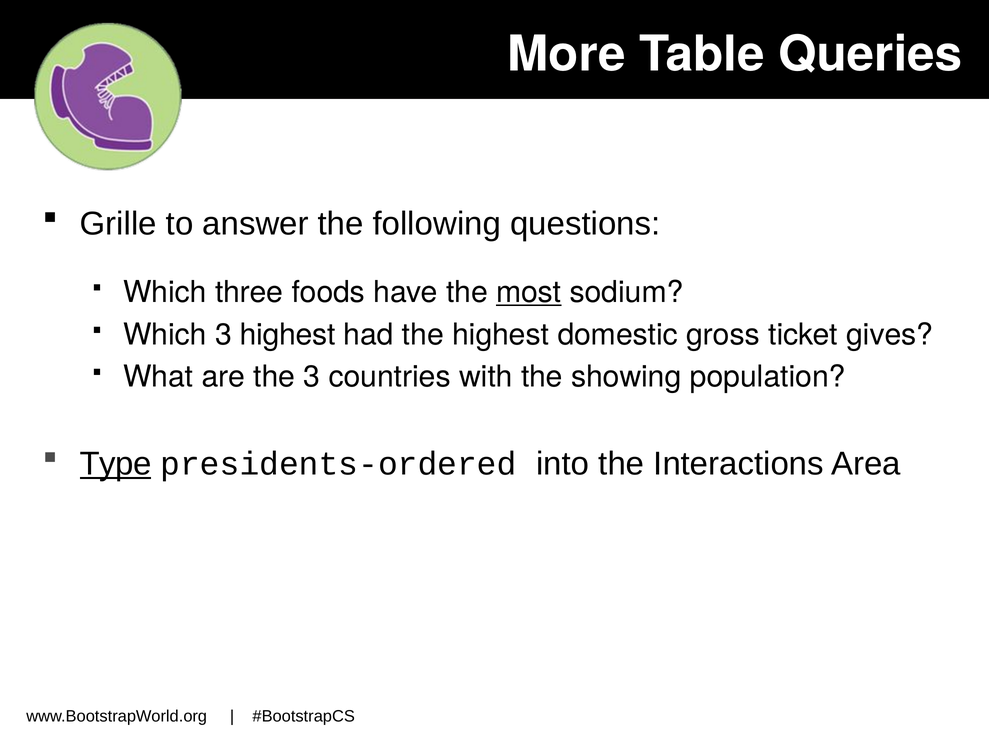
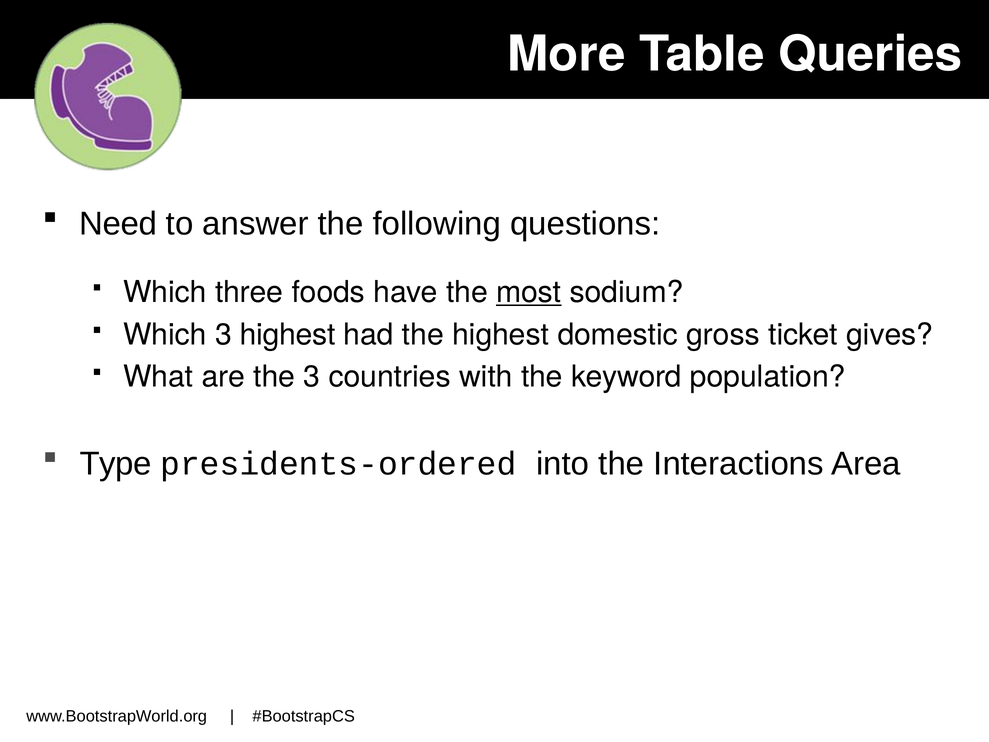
Grille: Grille -> Need (118, 224)
showing: showing -> keyword (626, 377)
Type underline: present -> none (116, 464)
